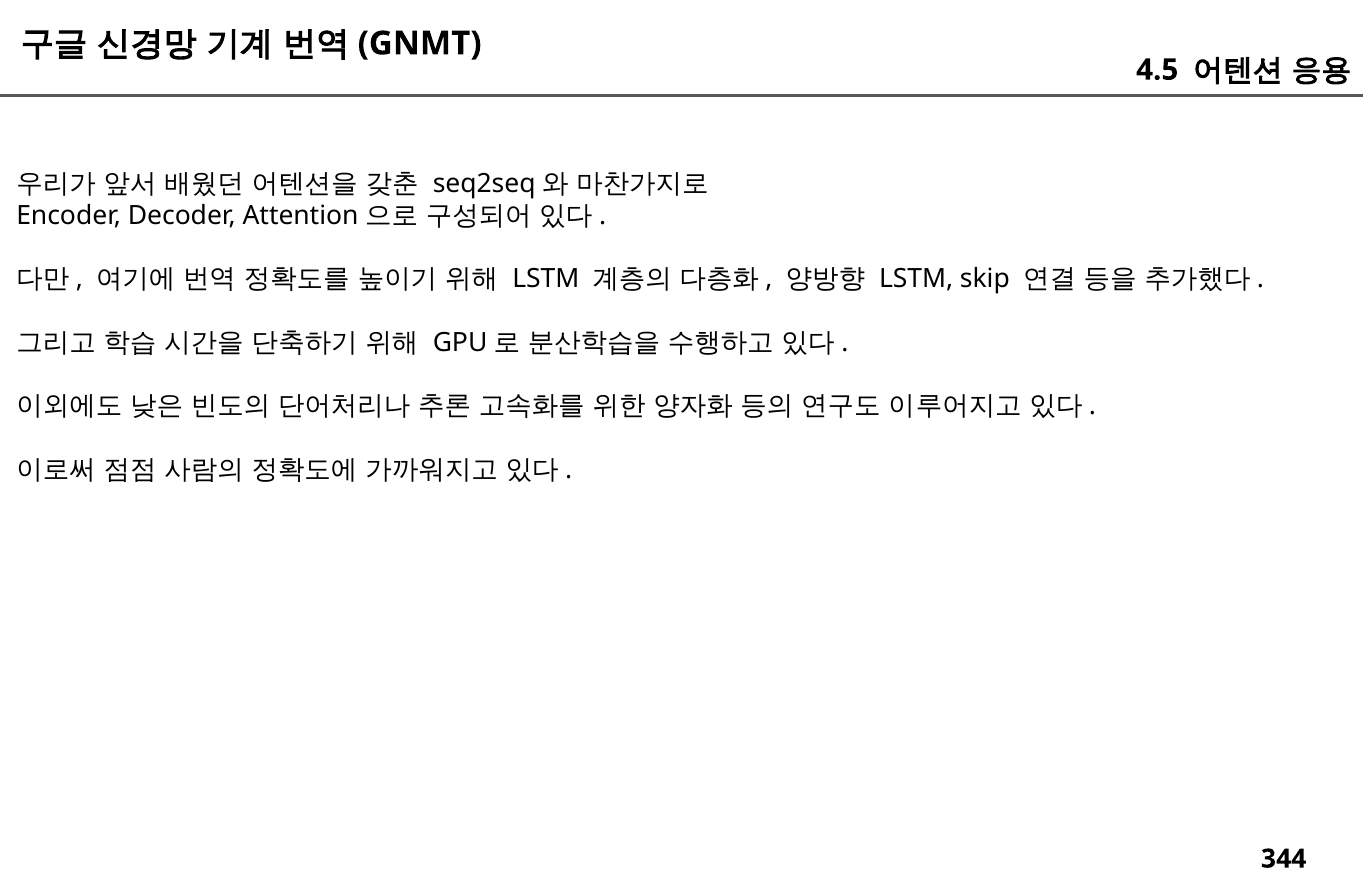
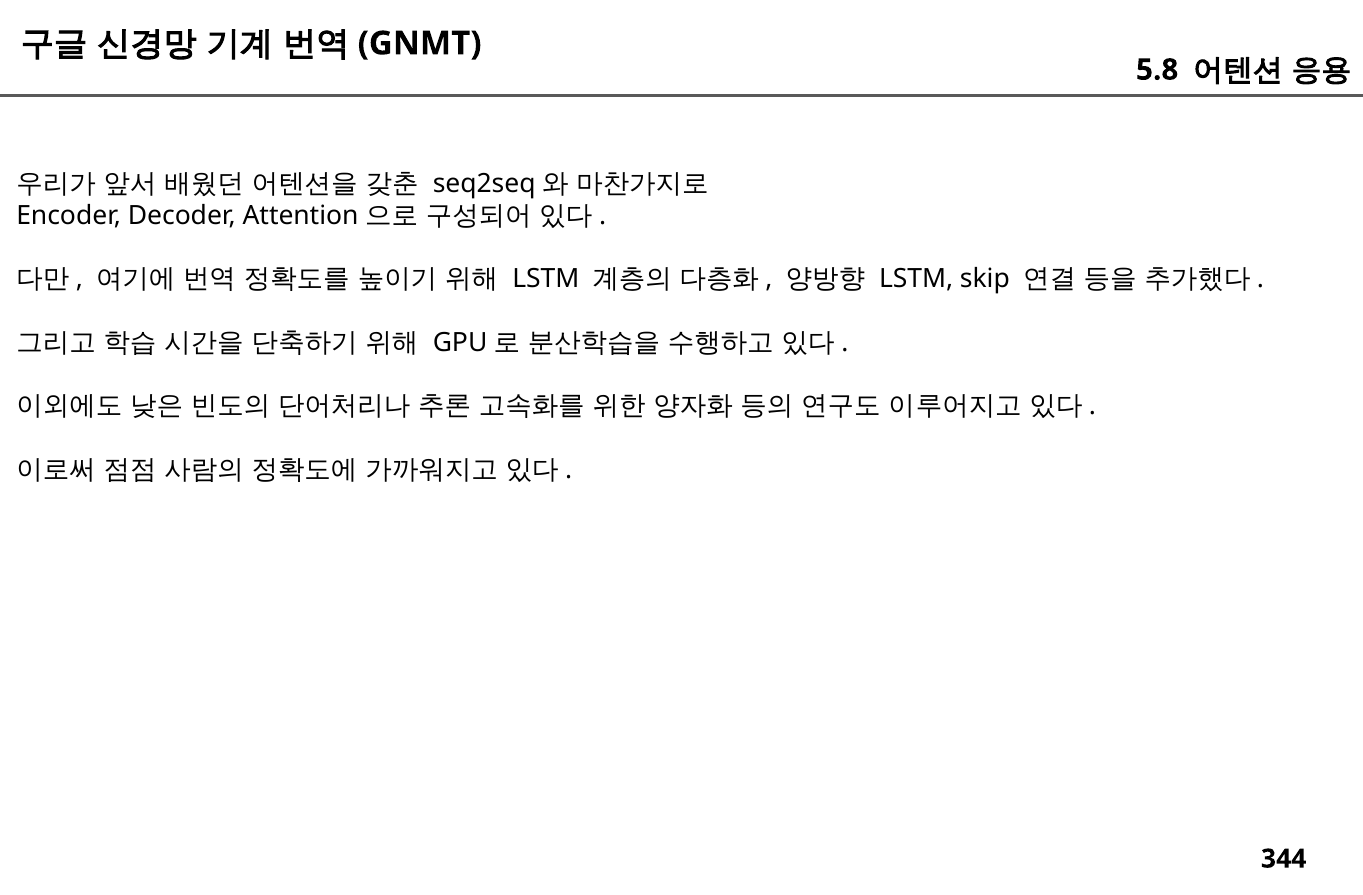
4.5: 4.5 -> 5.8 (1157, 70)
